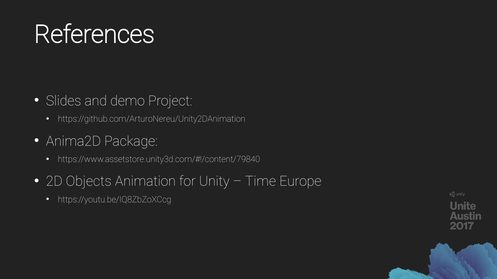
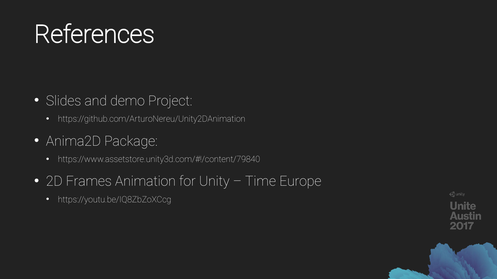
Objects: Objects -> Frames (89, 182)
